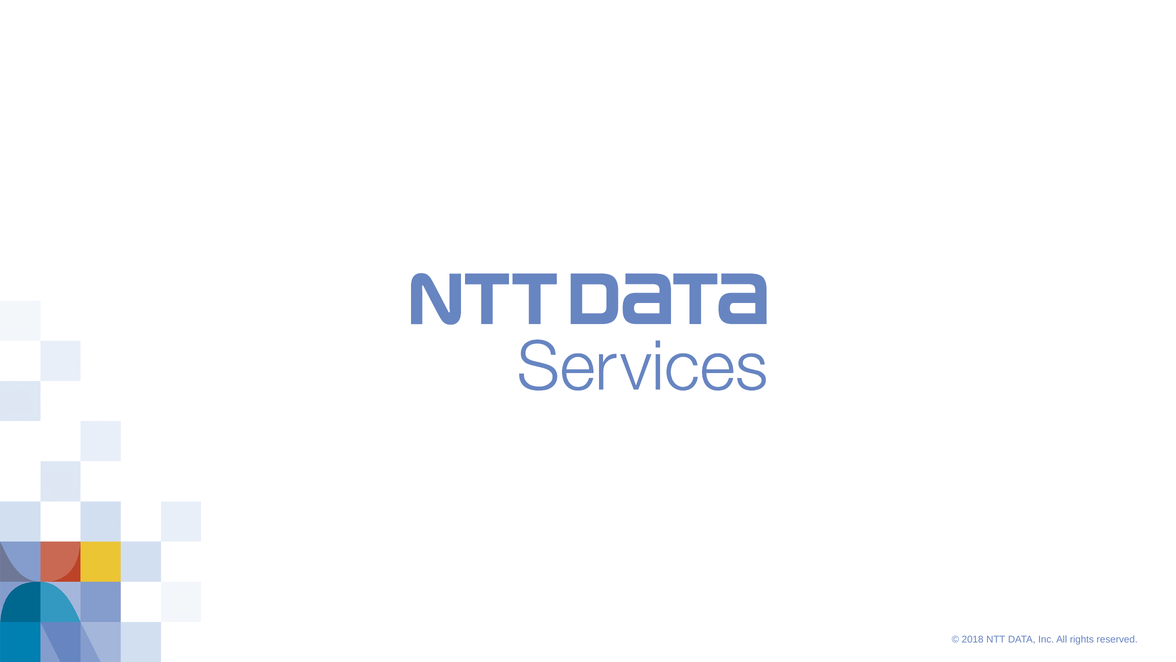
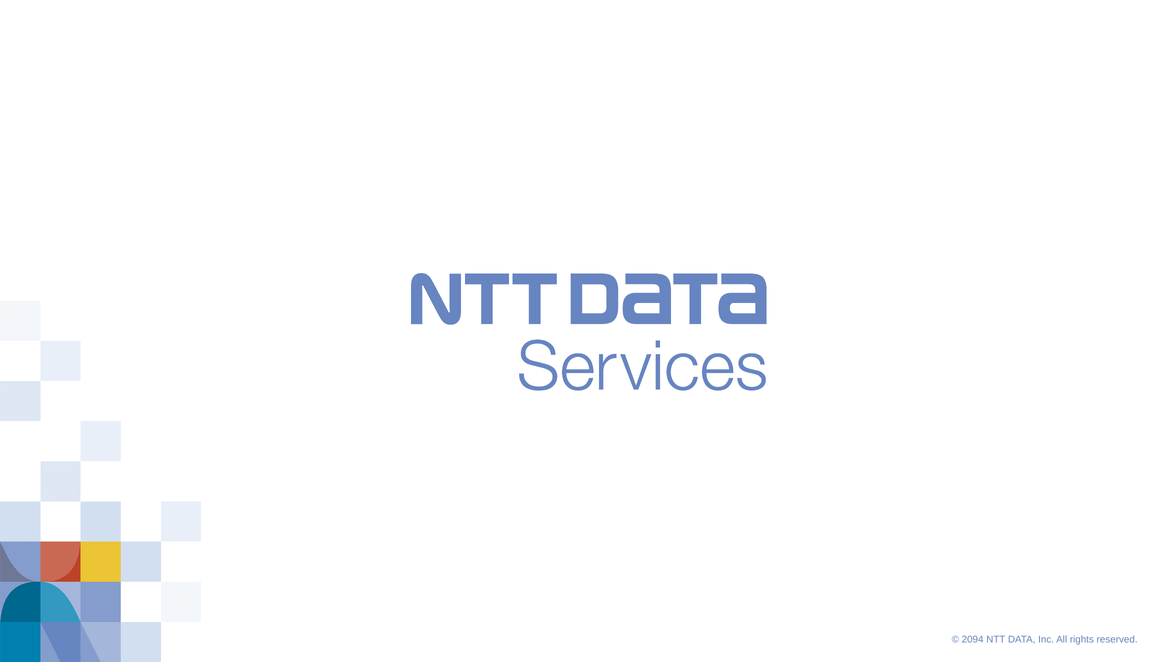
2018: 2018 -> 2094 (973, 639)
